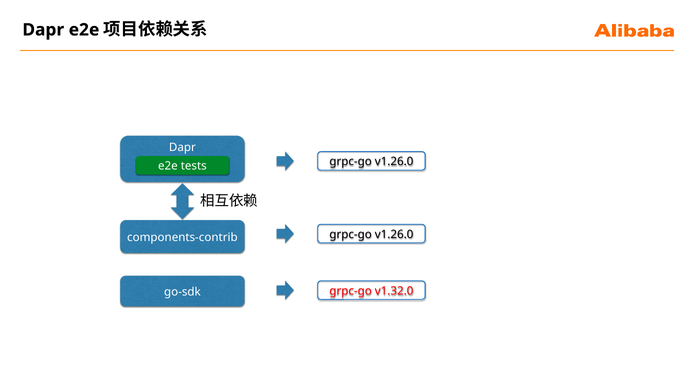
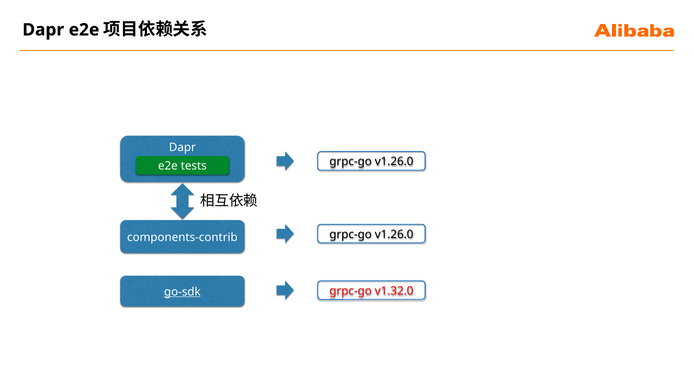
go-sdk underline: none -> present (182, 292)
